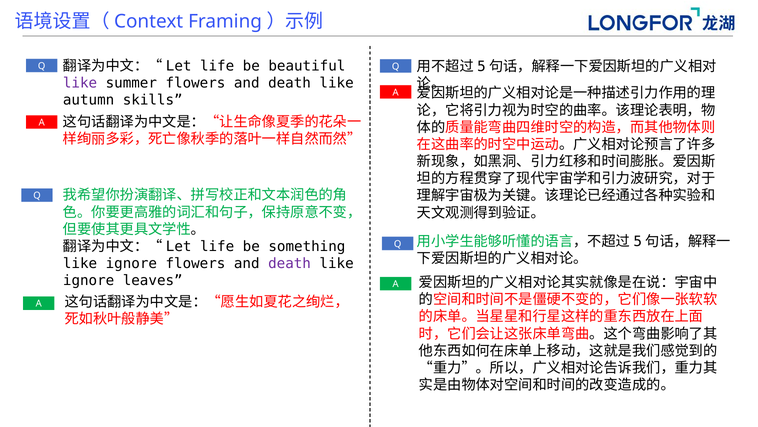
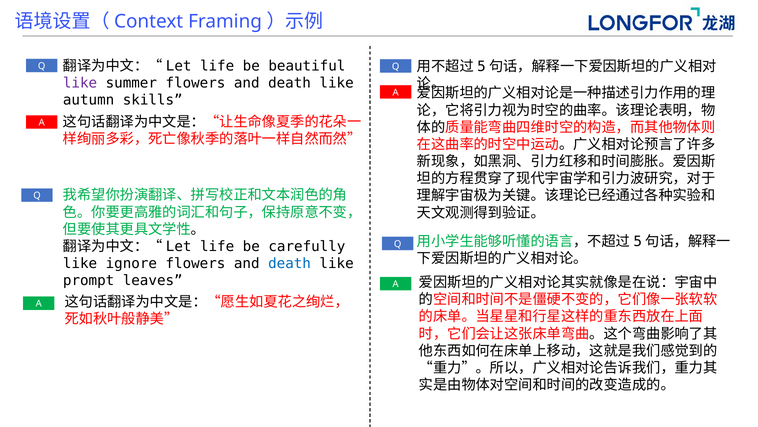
something: something -> carefully (307, 246)
death colour: purple -> blue (290, 263)
ignore: ignore -> prompt (89, 280)
